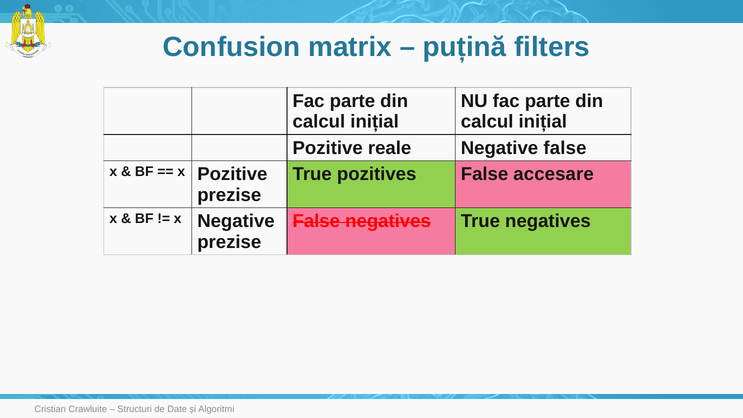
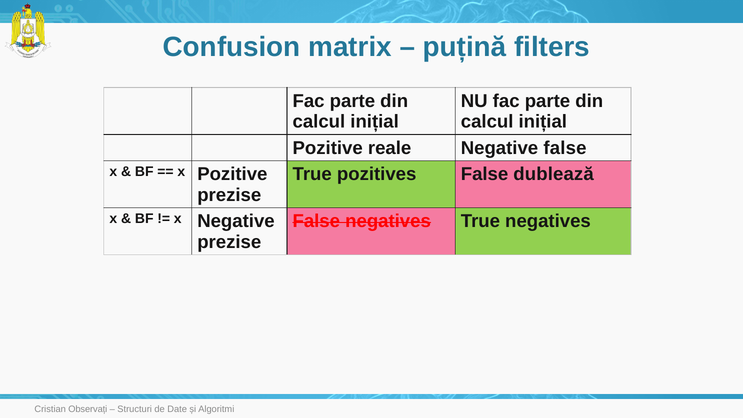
accesare: accesare -> dublează (554, 174)
Crawluite: Crawluite -> Observați (88, 409)
